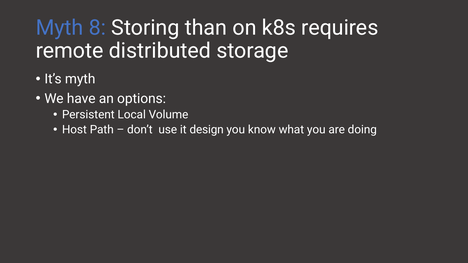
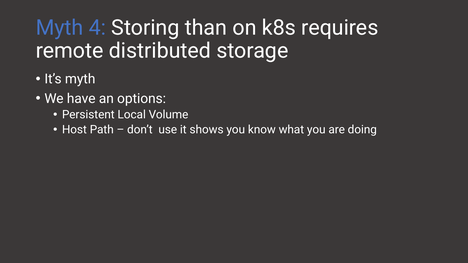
8: 8 -> 4 (97, 28)
design: design -> shows (207, 130)
